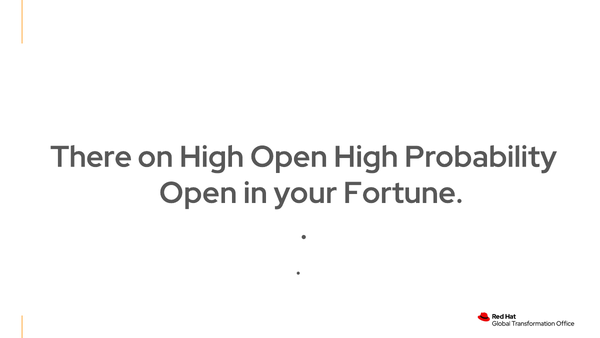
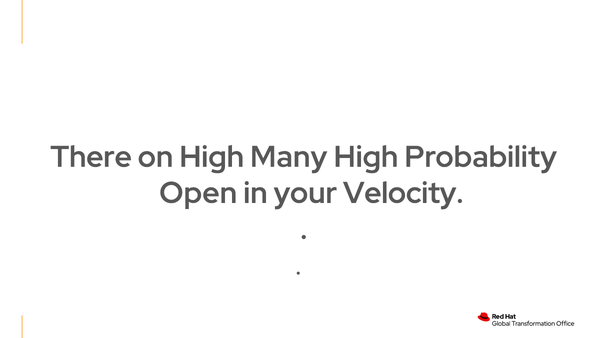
High Open: Open -> Many (289, 157)
Fortune: Fortune -> Velocity (403, 193)
